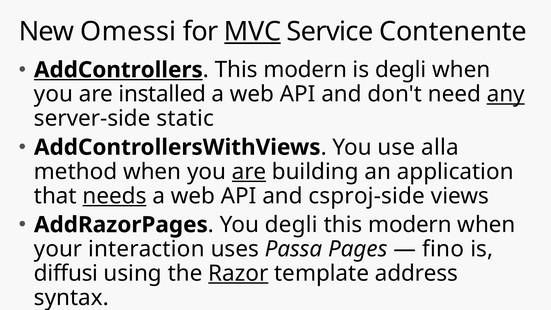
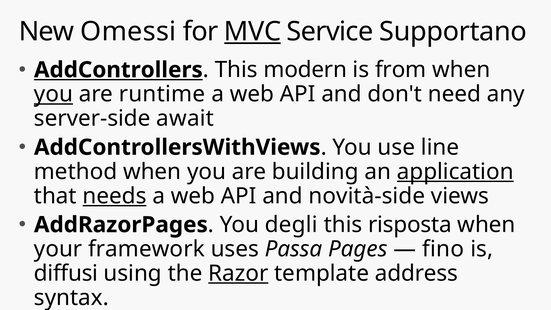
Contenente: Contenente -> Supportano (453, 32)
is degli: degli -> from (401, 70)
you underline: none -> present (53, 94)
installed: installed -> runtime (162, 94)
any underline: present -> none (506, 94)
static: static -> await (185, 119)
alla: alla -> line (440, 147)
are underline: present -> none (249, 172)
application underline: none -> present (455, 172)
csproj-side: csproj-side -> novità-side (367, 196)
modern: modern -> risposta (410, 225)
interaction: interaction -> framework (146, 249)
